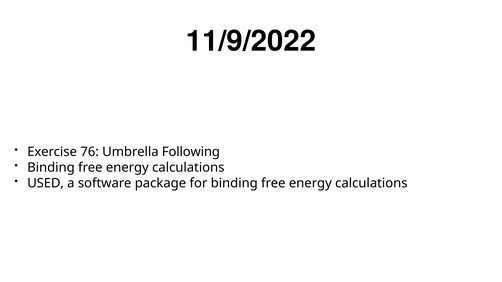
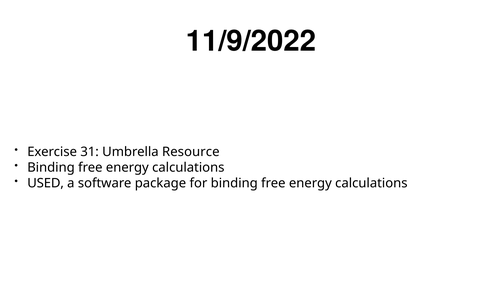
76: 76 -> 31 (90, 152)
Following: Following -> Resource (191, 152)
